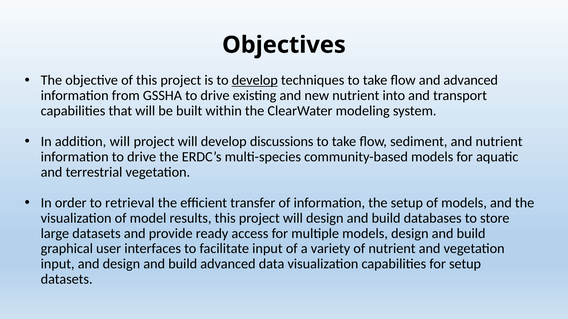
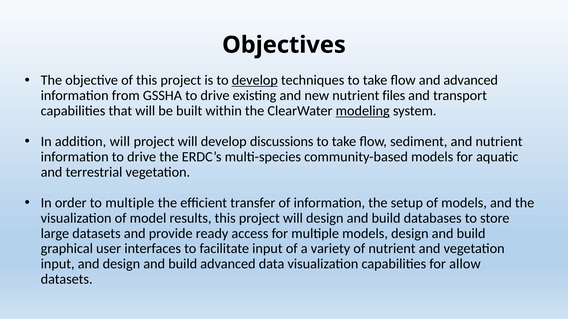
into: into -> files (394, 96)
modeling underline: none -> present (363, 111)
to retrieval: retrieval -> multiple (130, 203)
for setup: setup -> allow (465, 264)
